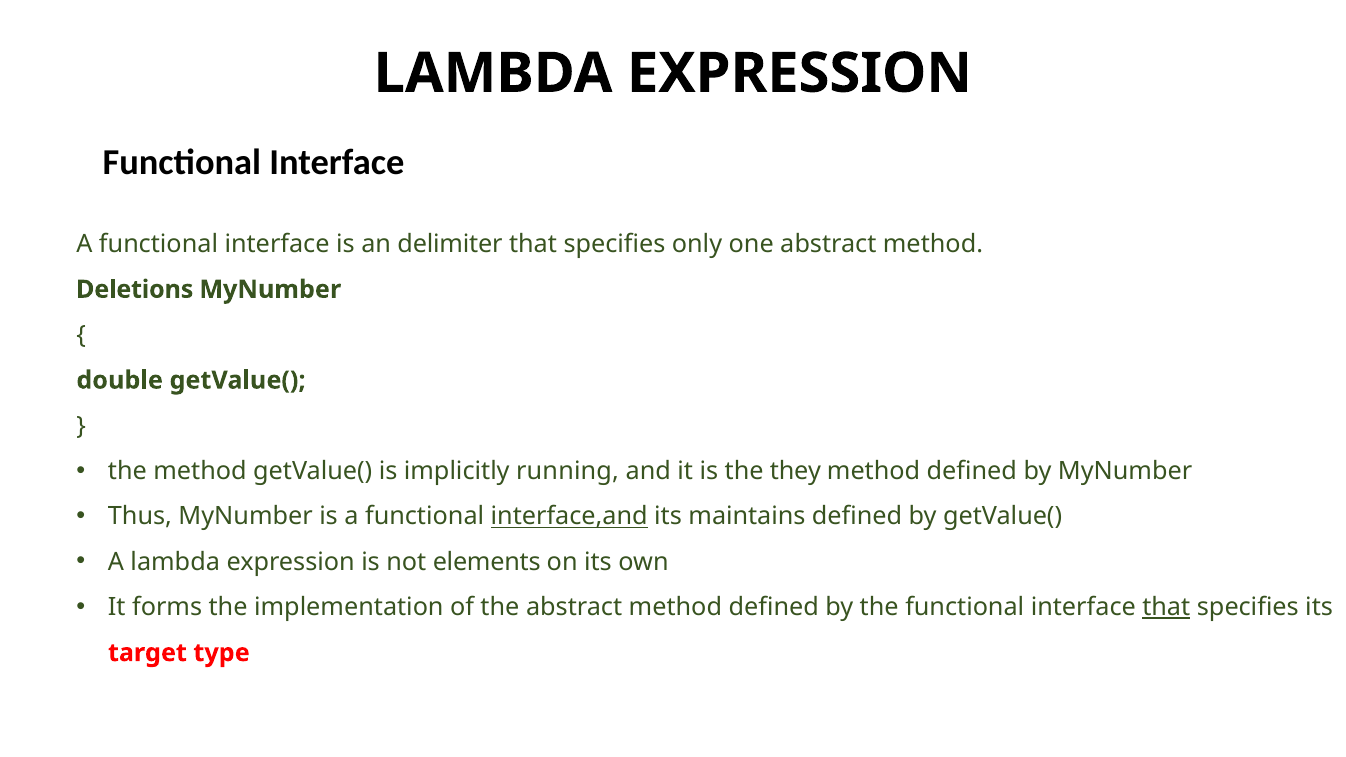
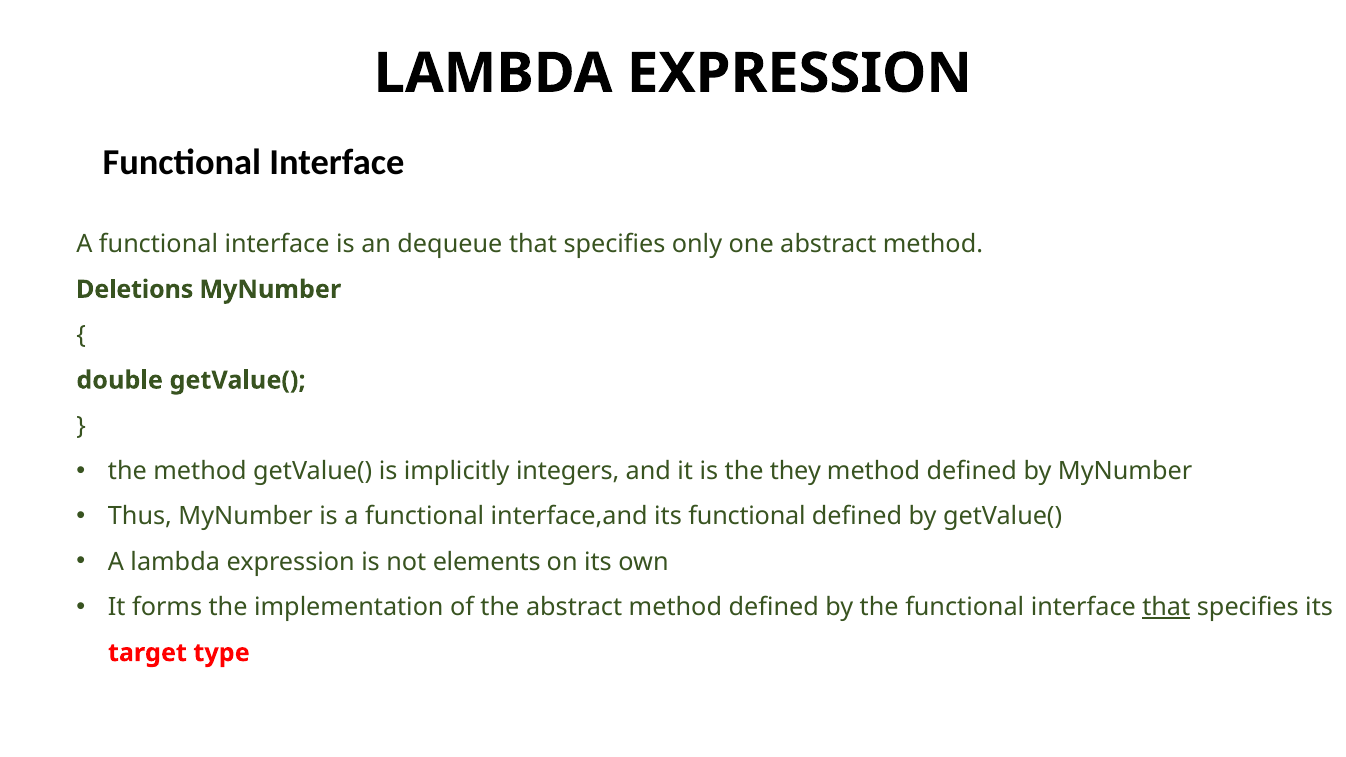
delimiter: delimiter -> dequeue (450, 244)
running: running -> integers (568, 471)
interface,and underline: present -> none (569, 517)
its maintains: maintains -> functional (747, 517)
